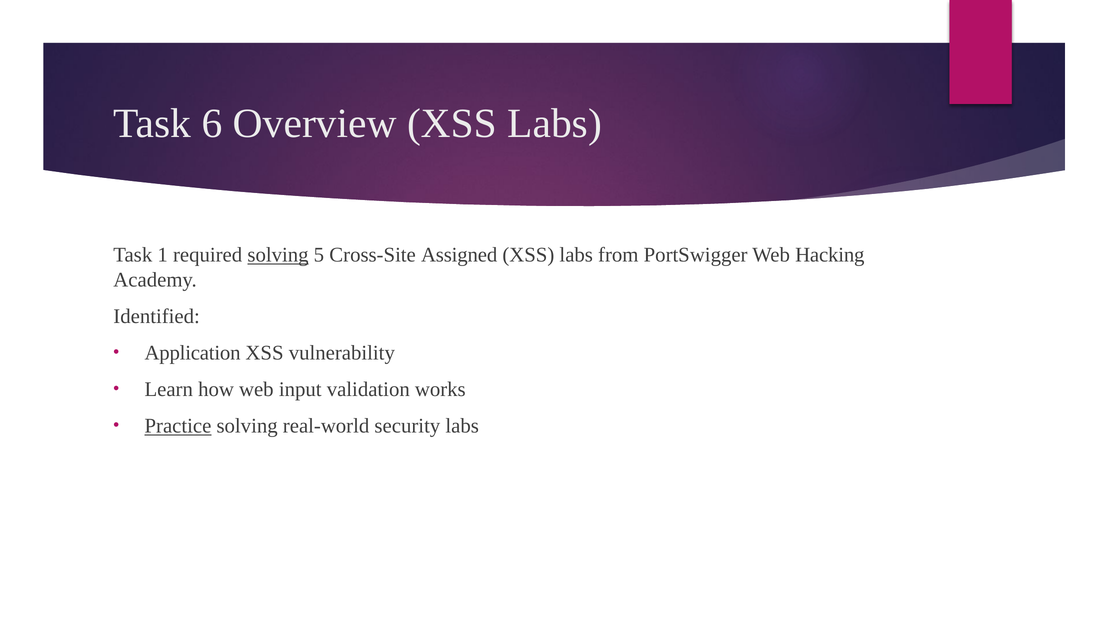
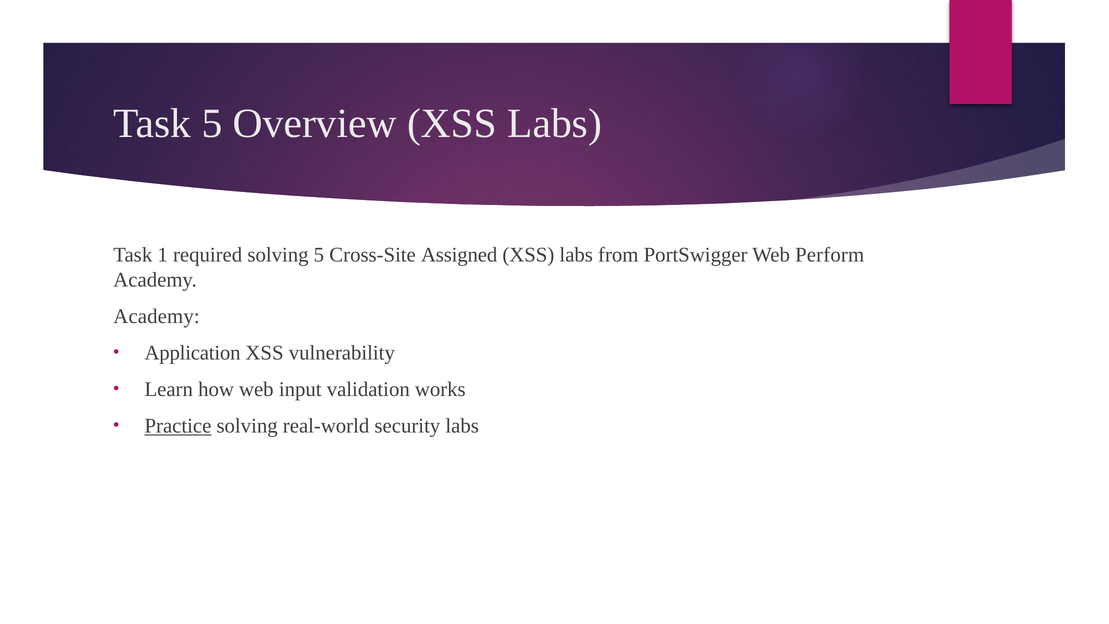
Task 6: 6 -> 5 (212, 124)
solving underline: present -> none (278, 255)
Hacking: Hacking -> Perform (830, 255)
Identified: Identified -> Academy (157, 316)
